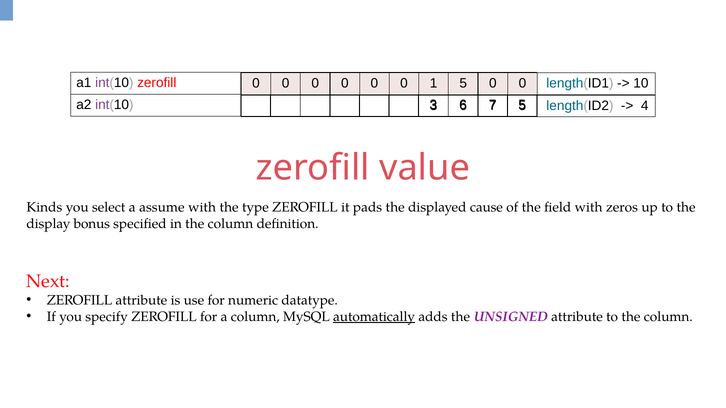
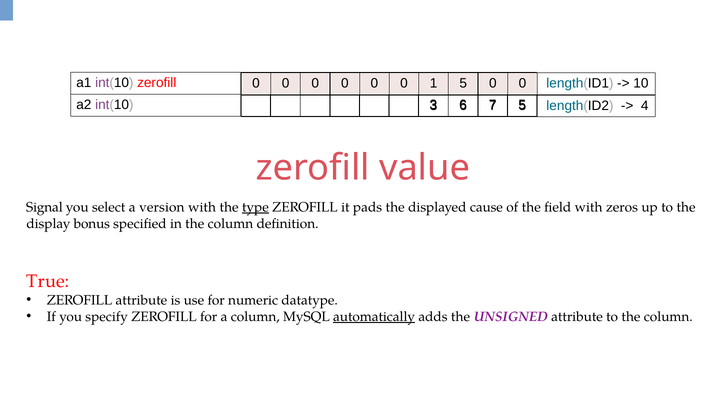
Kinds: Kinds -> Signal (44, 207)
assume: assume -> version (162, 207)
type underline: none -> present (255, 207)
Next: Next -> True (48, 282)
